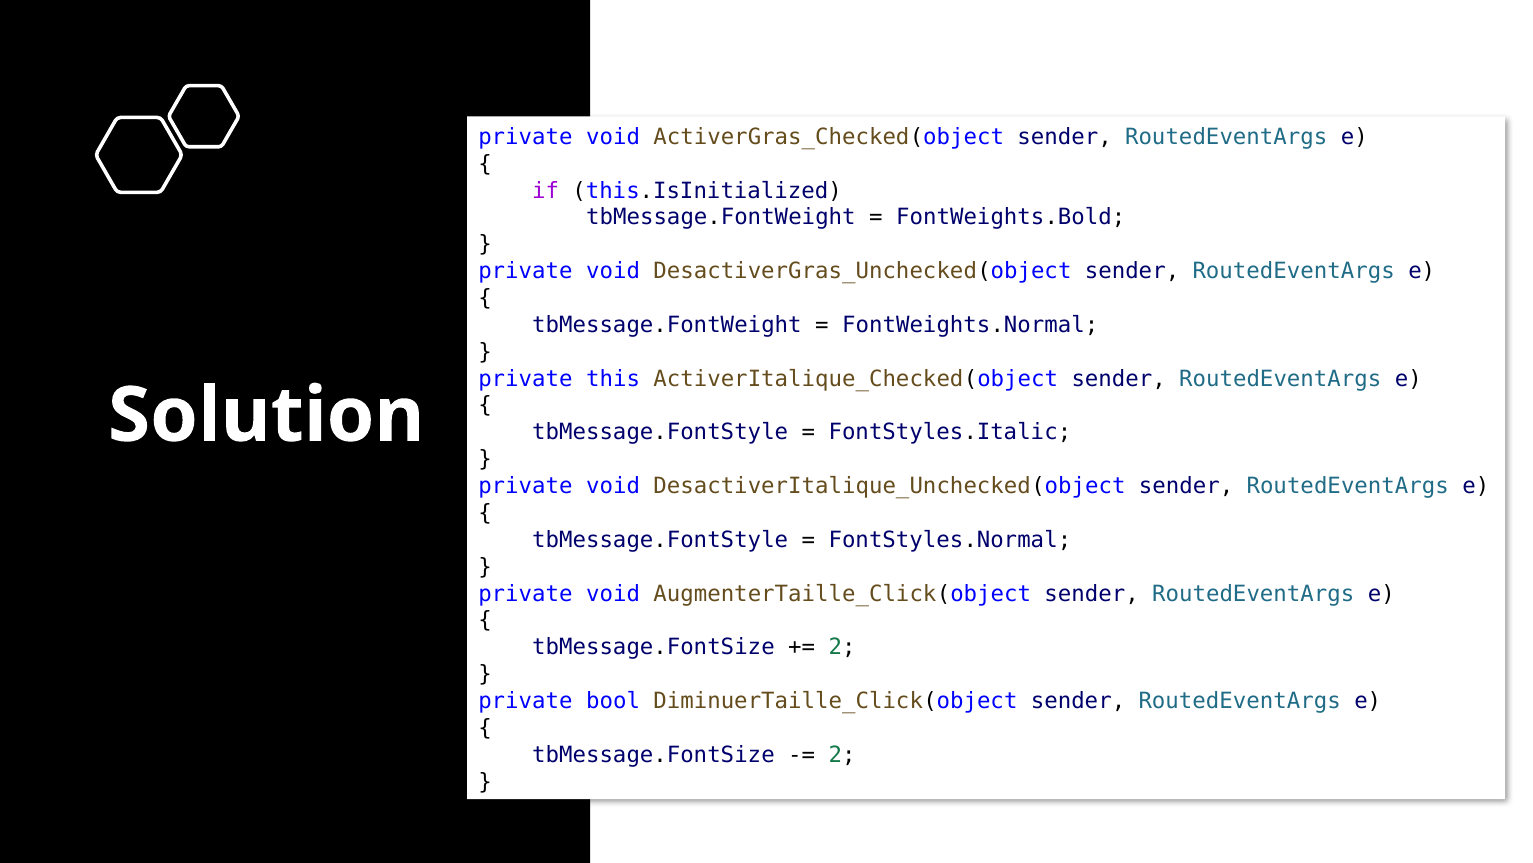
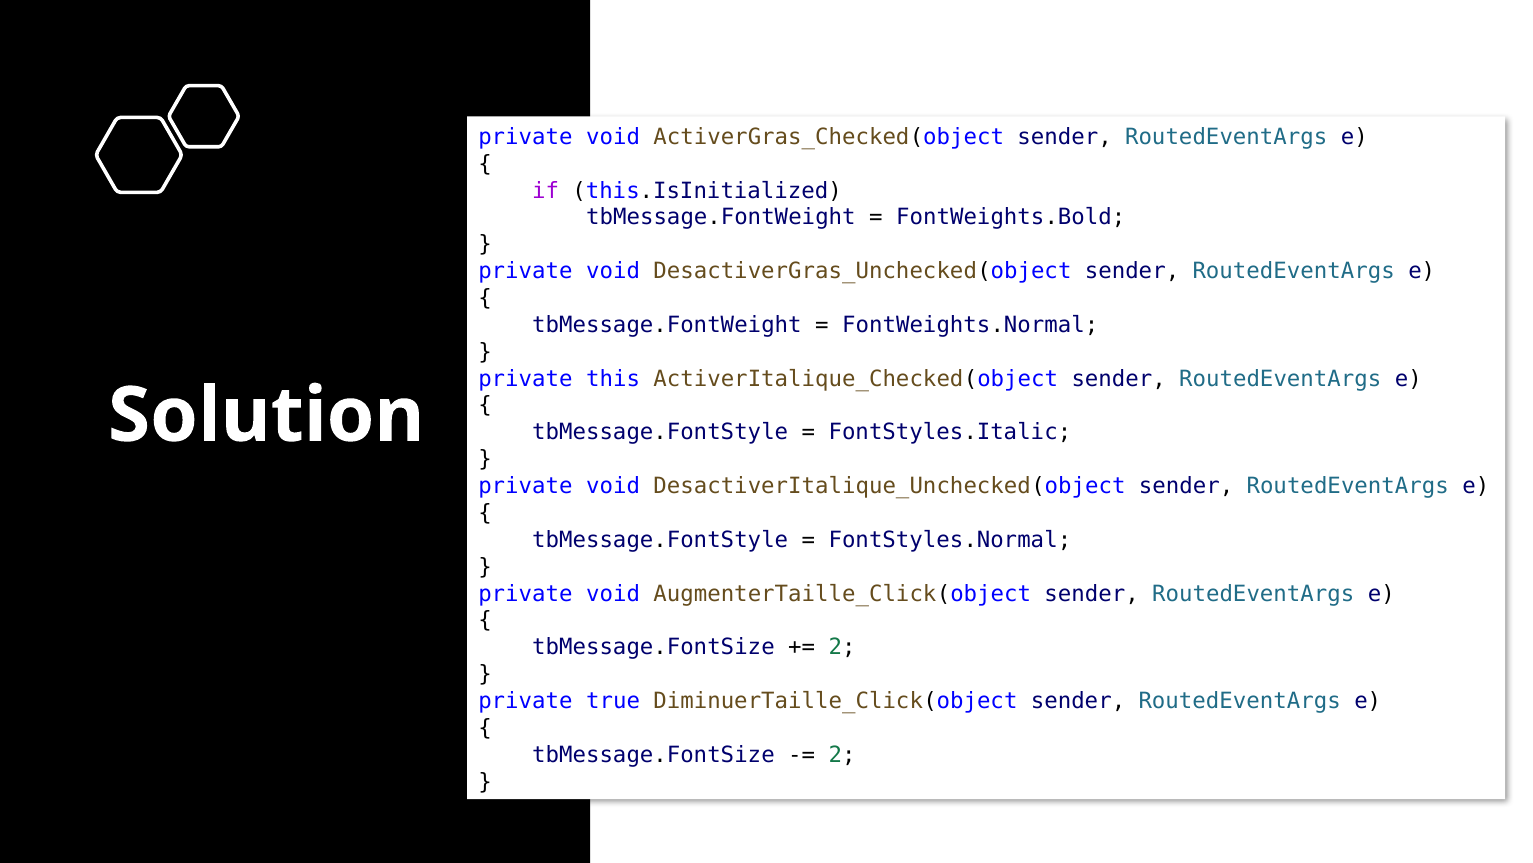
bool: bool -> true (613, 701)
